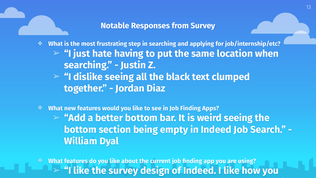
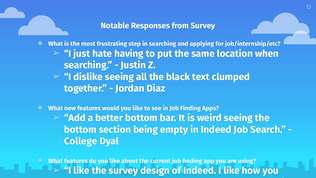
William: William -> College (81, 141)
